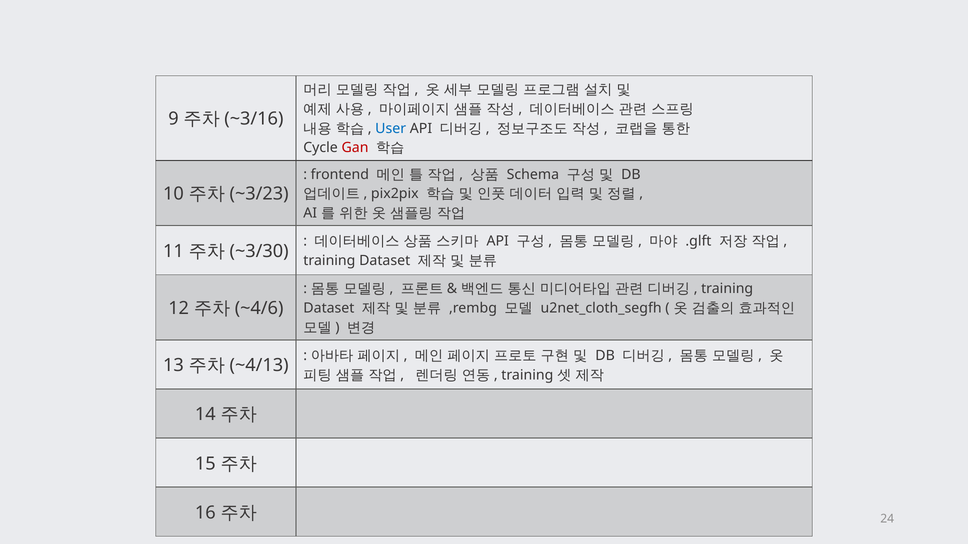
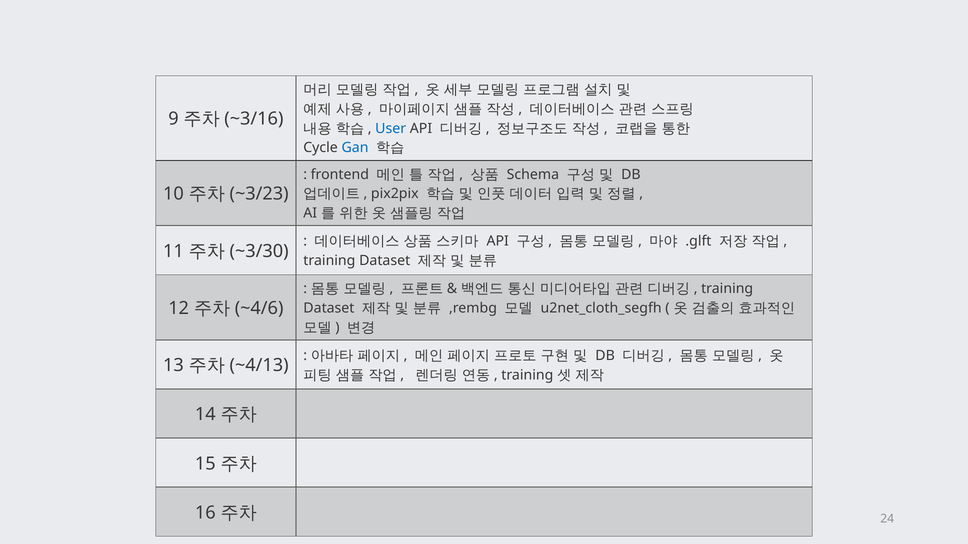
Gan colour: red -> blue (355, 148)
